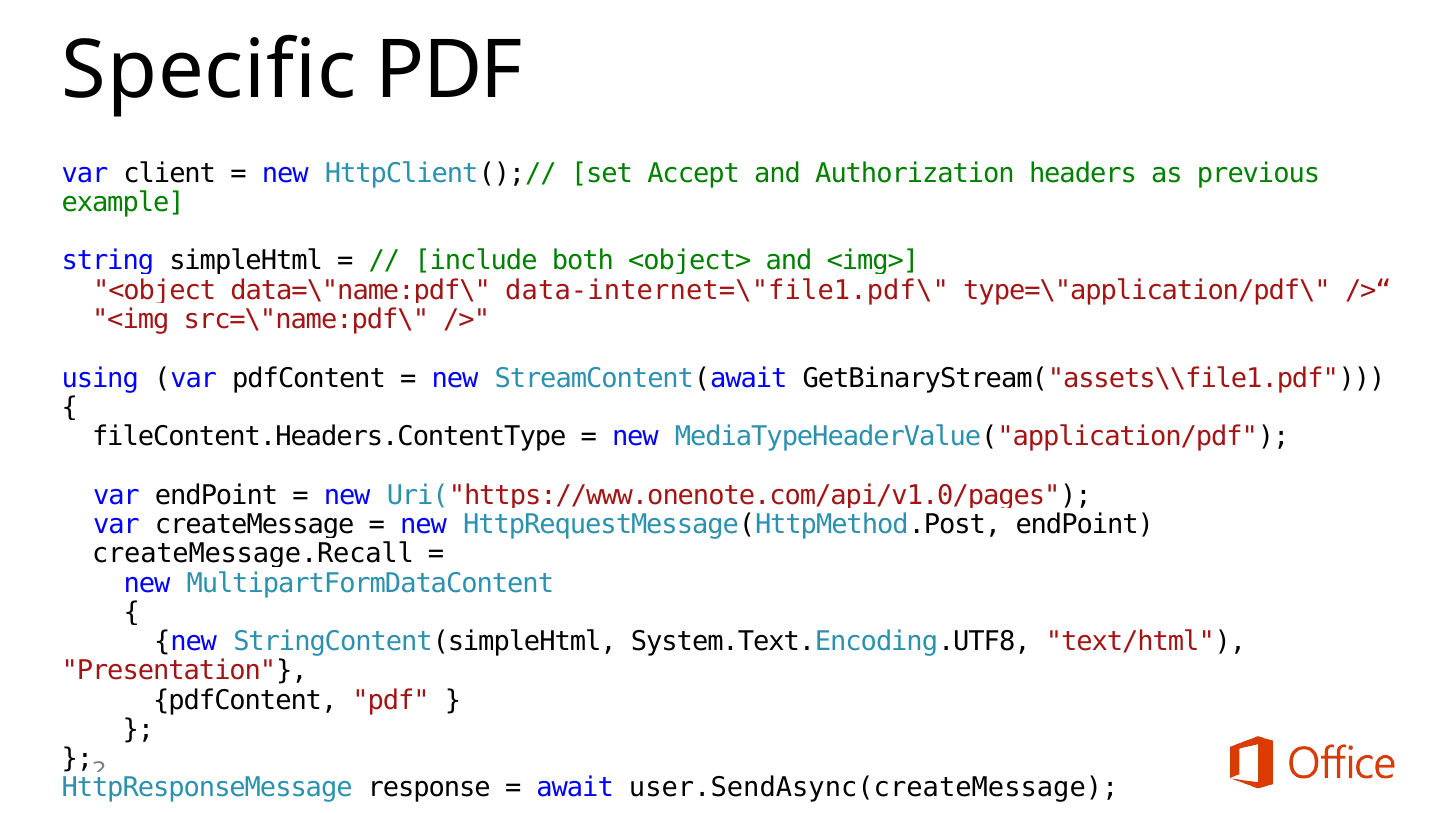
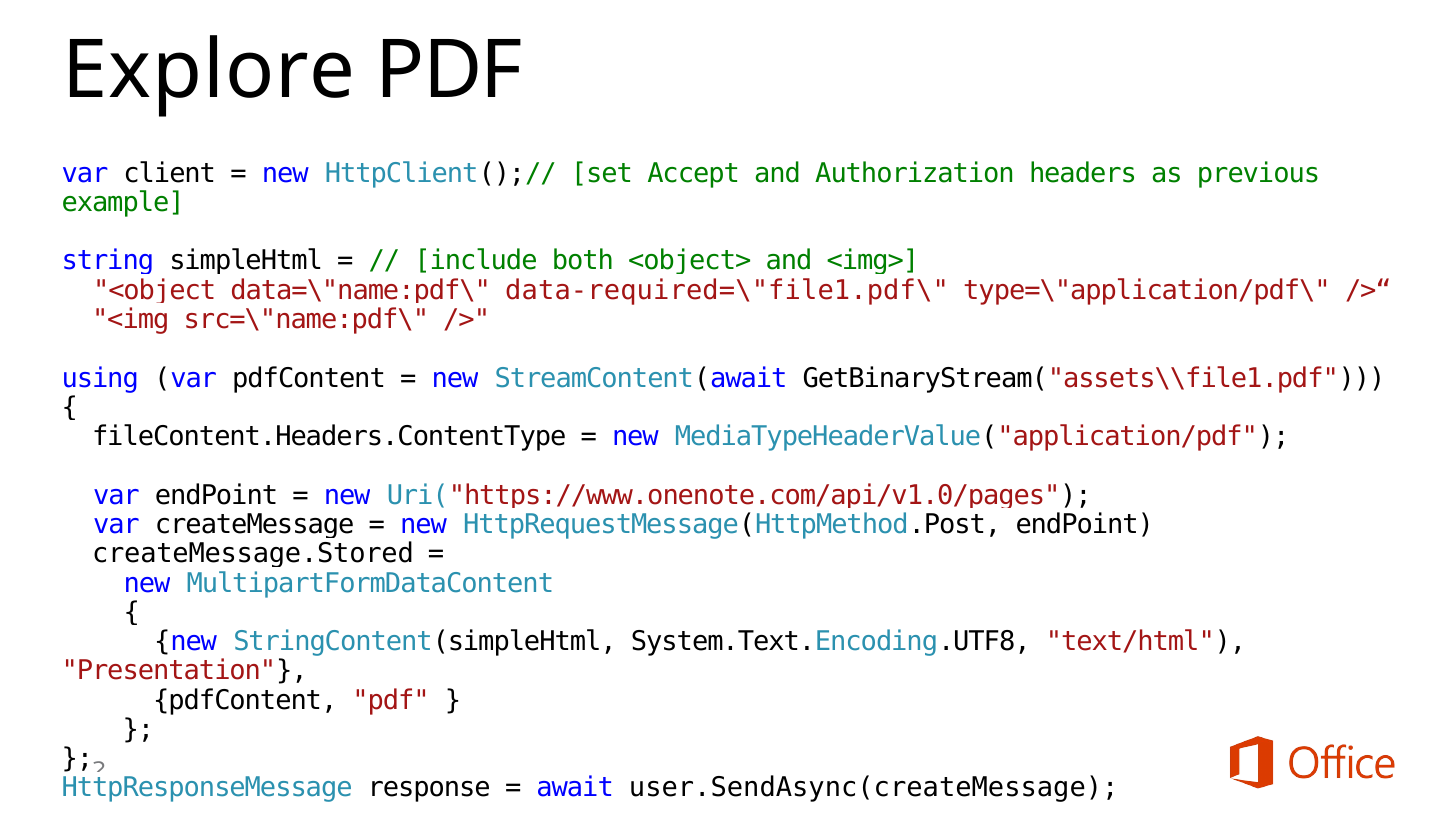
Specific: Specific -> Explore (209, 71)
data-internet=\"file1.pdf\: data-internet=\"file1.pdf\ -> data-required=\"file1.pdf\ (727, 291)
createMessage.Recall: createMessage.Recall -> createMessage.Stored (253, 554)
